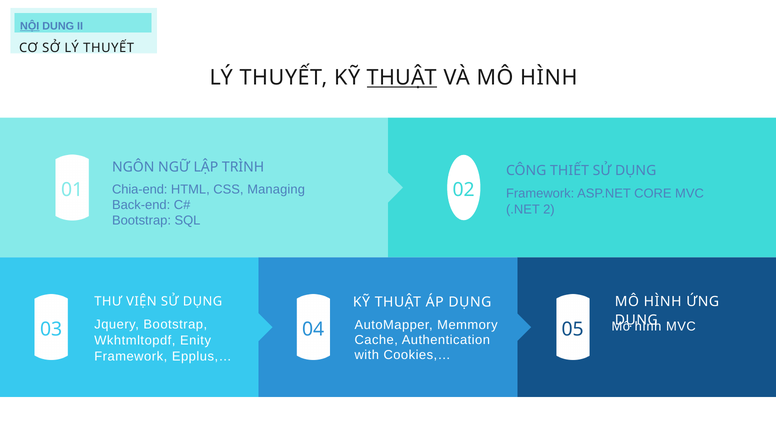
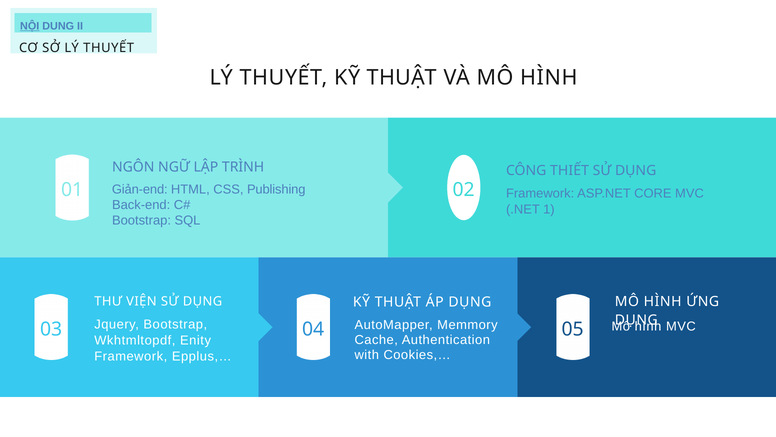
THUẬT underline: present -> none (402, 78)
Chia-end: Chia-end -> Giản-end (140, 189)
Managing: Managing -> Publishing (276, 189)
2: 2 -> 1 (549, 209)
